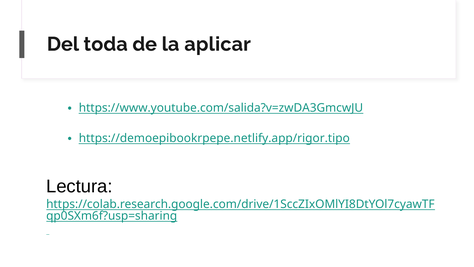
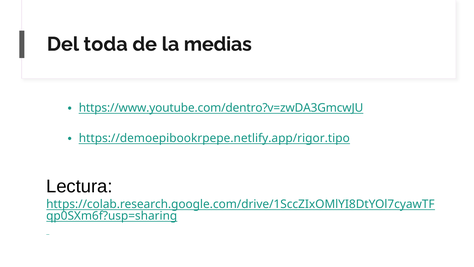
aplicar: aplicar -> medias (218, 44)
https://www.youtube.com/salida?v=zwDA3GmcwJU: https://www.youtube.com/salida?v=zwDA3GmcwJU -> https://www.youtube.com/dentro?v=zwDA3GmcwJU (221, 108)
